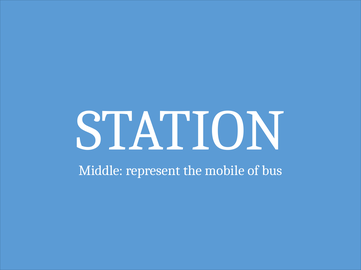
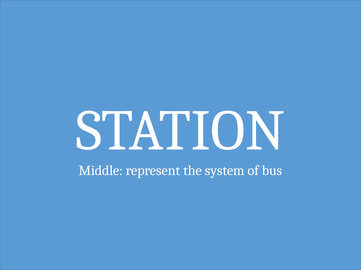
mobile: mobile -> system (225, 171)
